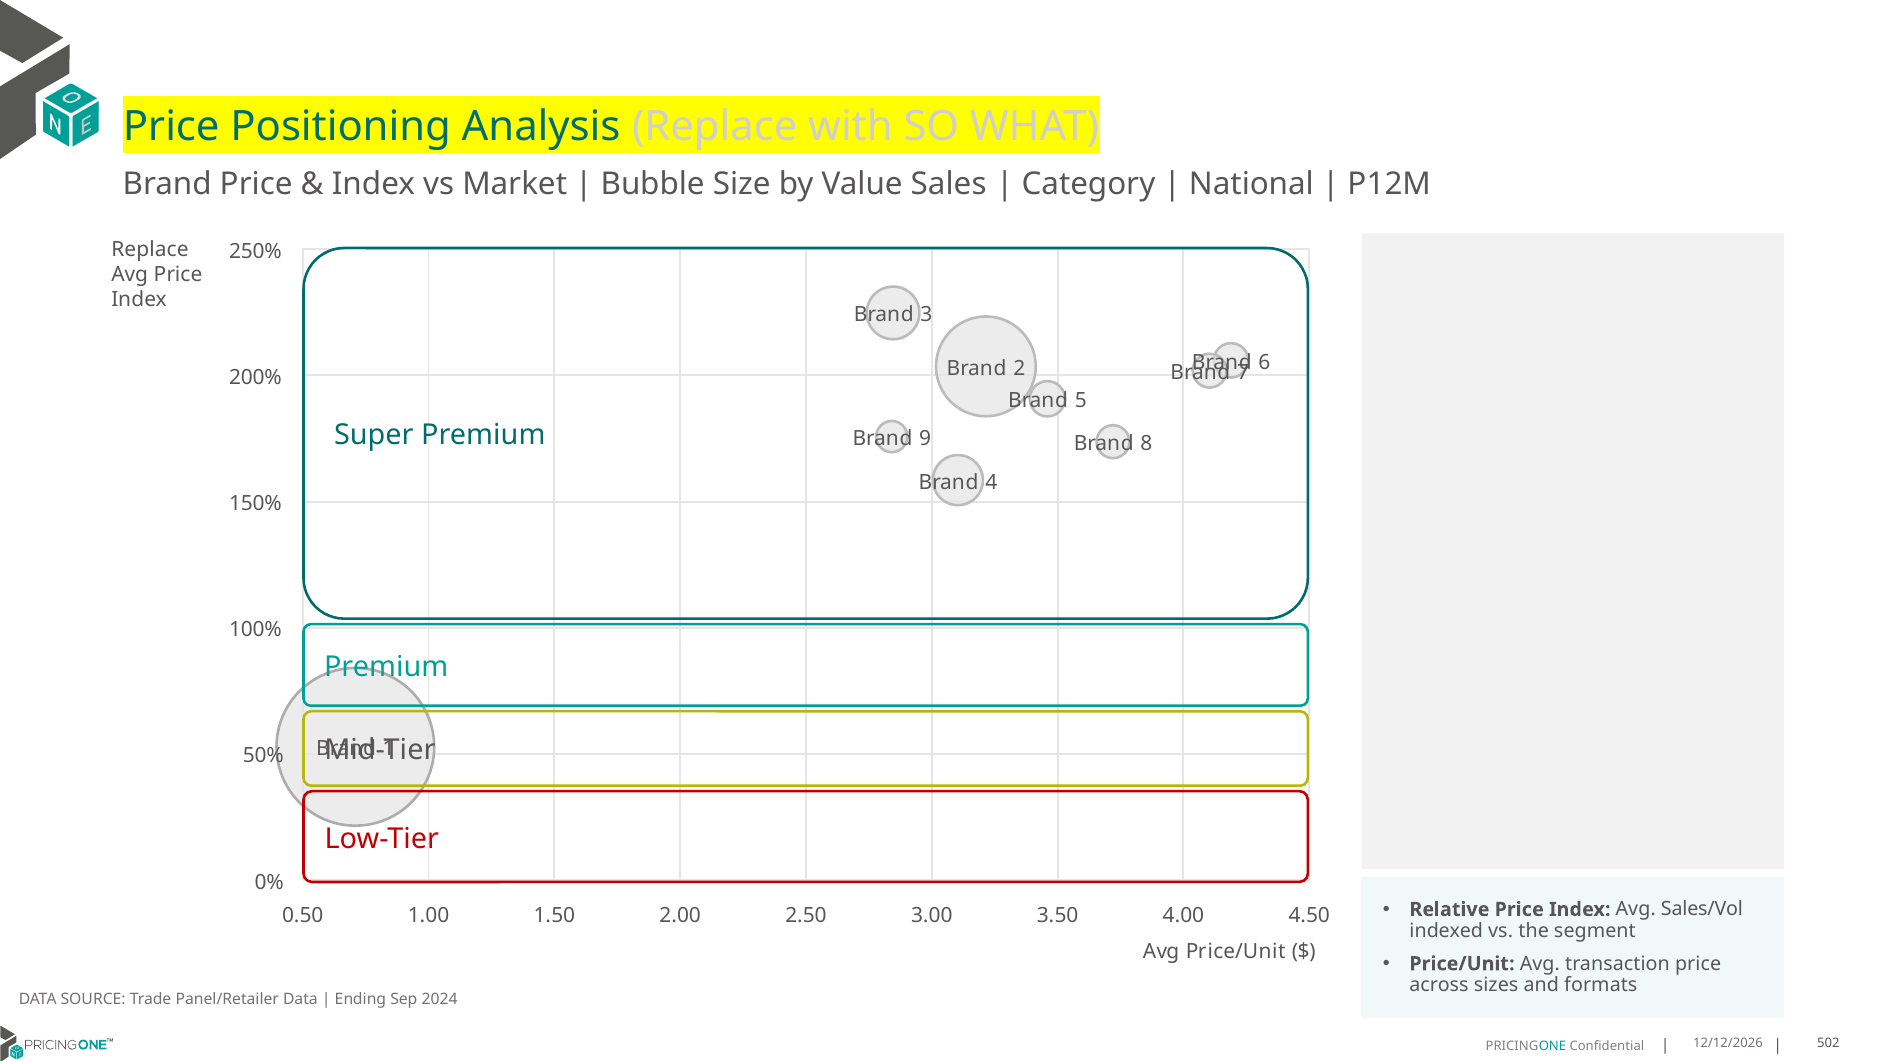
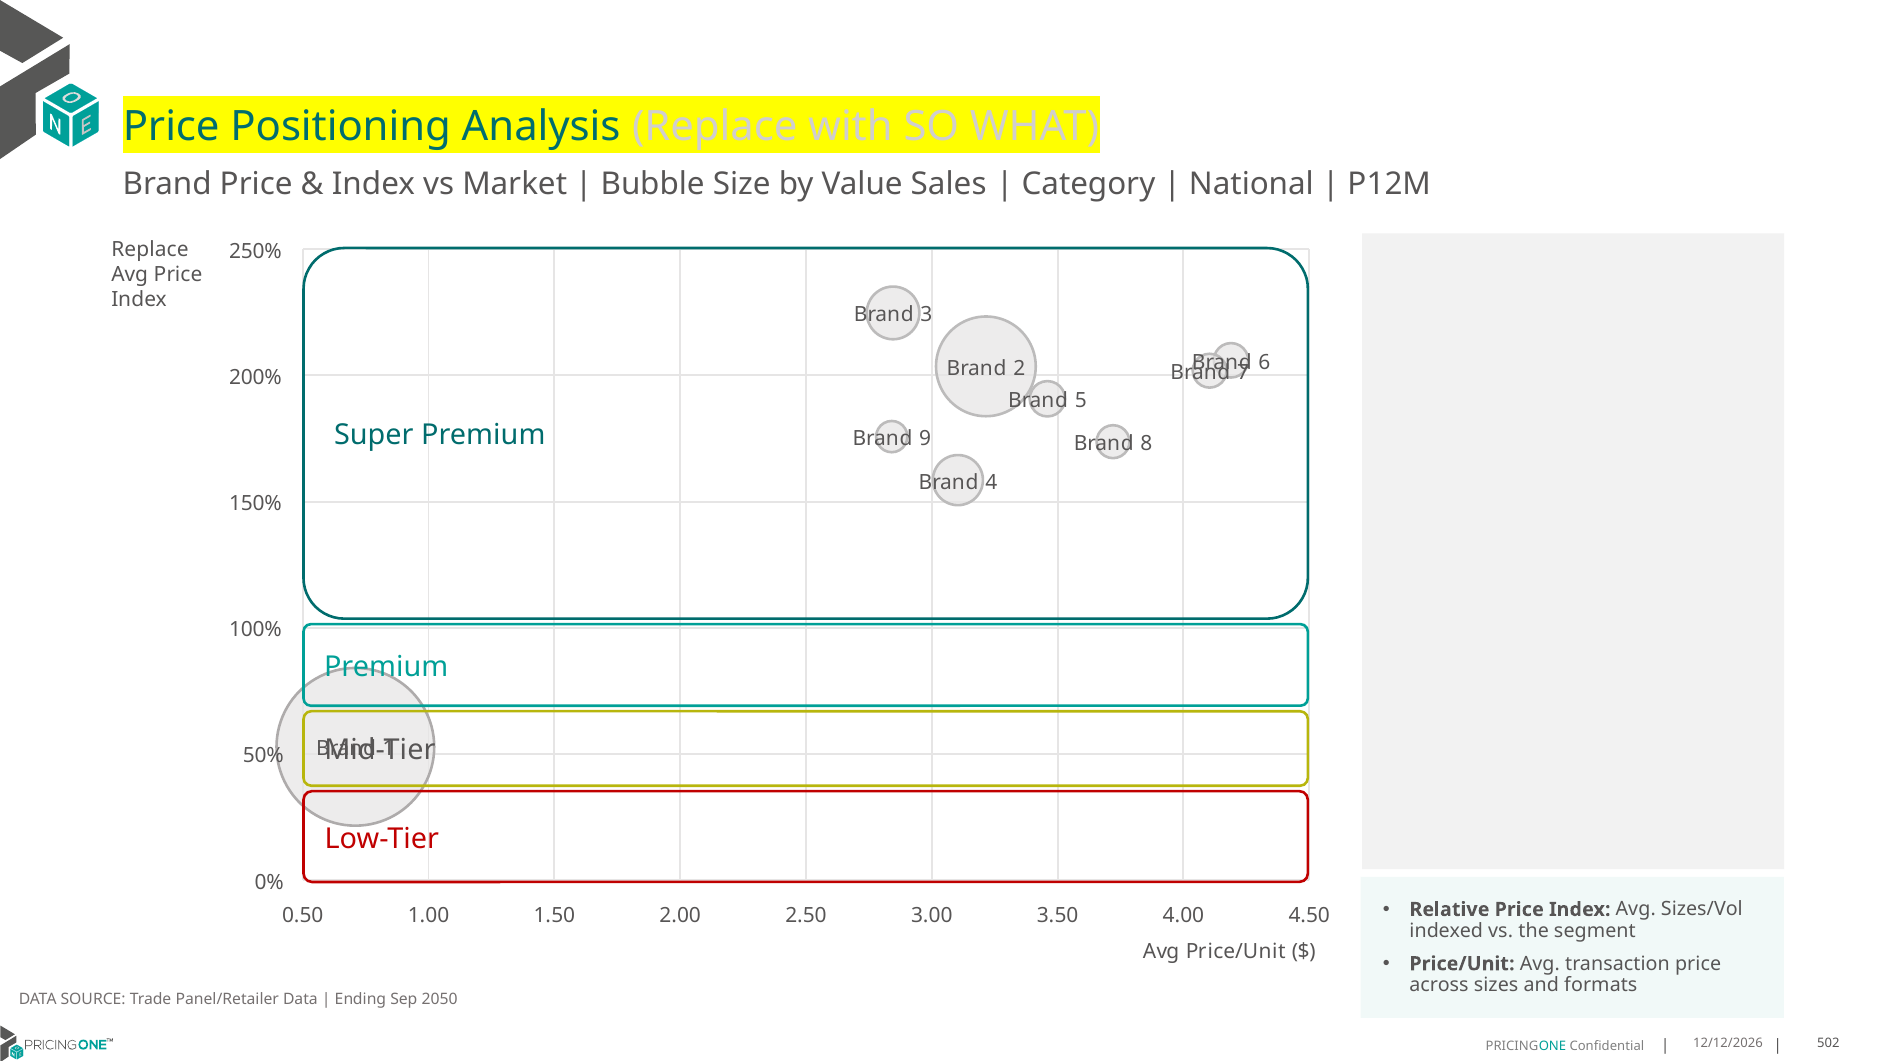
Sales/Vol: Sales/Vol -> Sizes/Vol (1702, 909)
2024: 2024 -> 2050 (440, 999)
